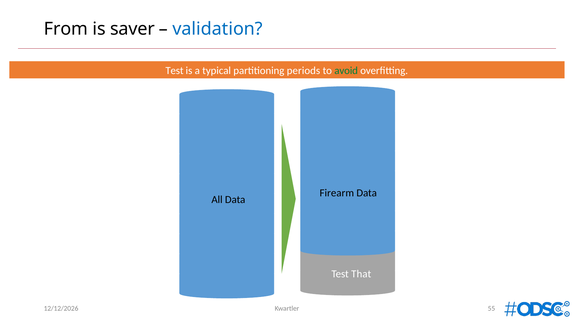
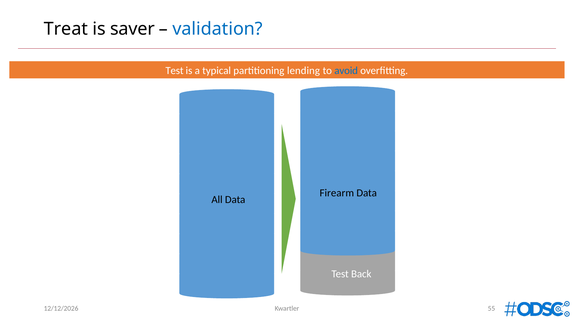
From: From -> Treat (66, 29)
periods: periods -> lending (304, 71)
avoid colour: green -> blue (346, 71)
That: That -> Back (361, 274)
